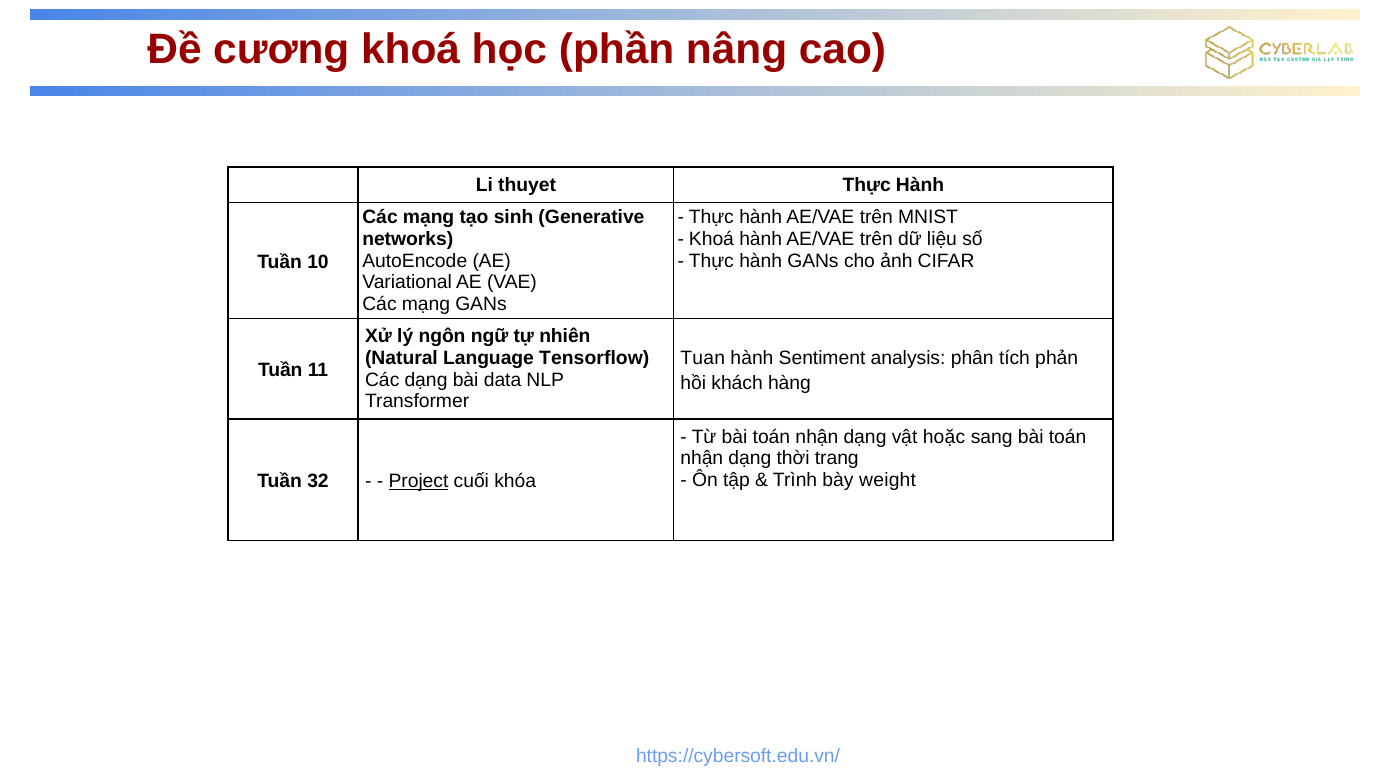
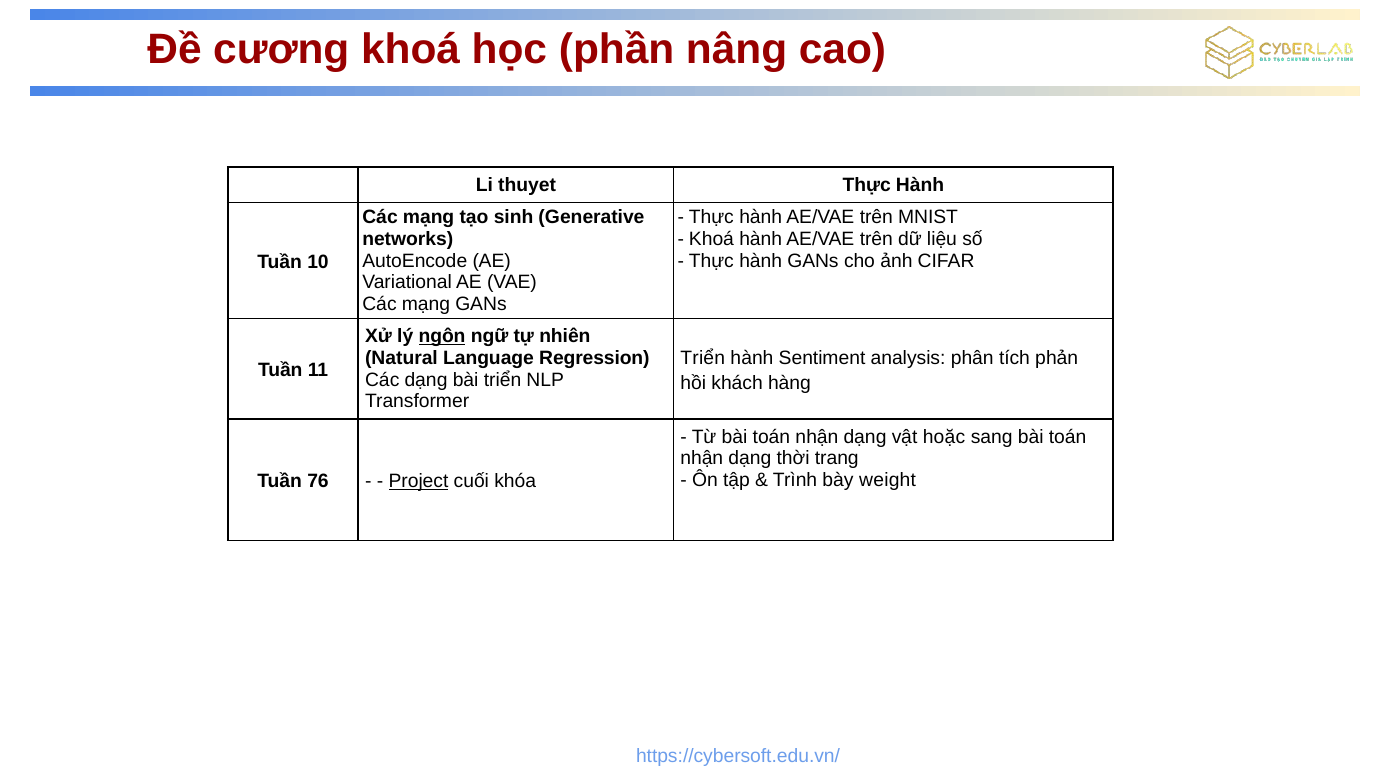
ngôn underline: none -> present (442, 336)
Tensorflow: Tensorflow -> Regression (594, 358)
Tuan: Tuan -> Triển (703, 358)
bài data: data -> triển (503, 380)
32: 32 -> 76 (318, 481)
